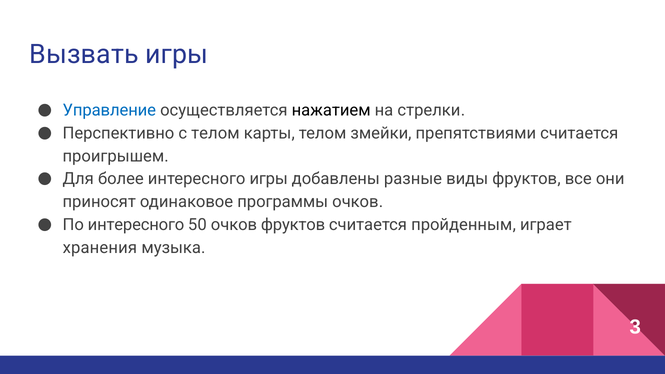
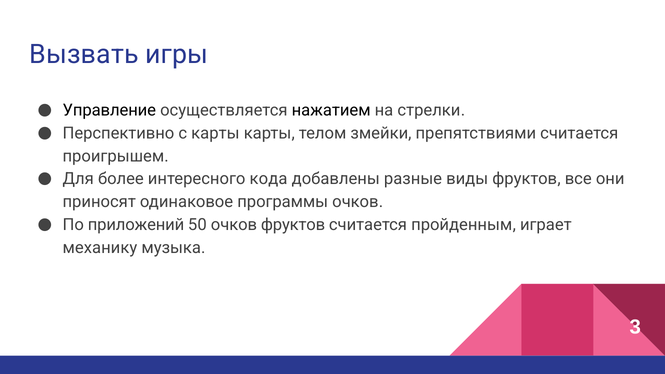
Управление colour: blue -> black (109, 110)
с телом: телом -> карты (215, 133)
интересного игры: игры -> кода (268, 179)
По интересного: интересного -> приложений (136, 225)
хранения: хранения -> механику (100, 248)
